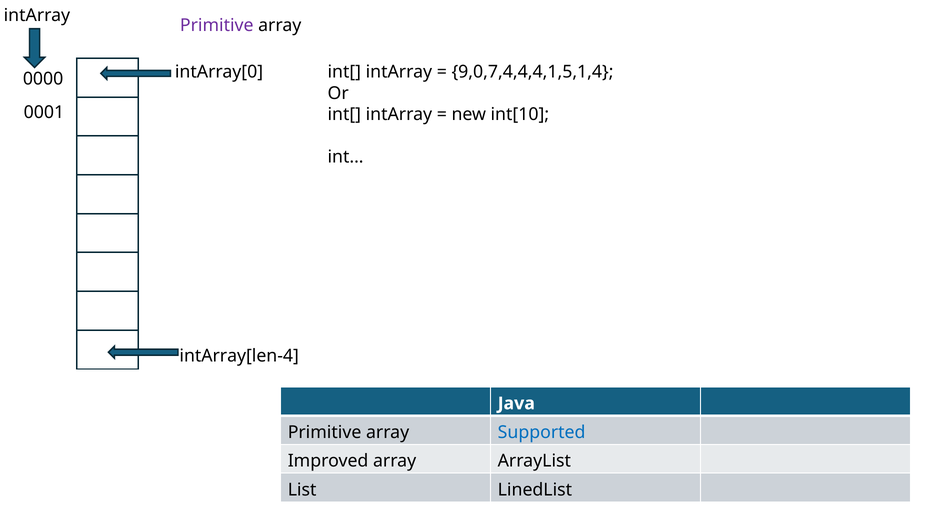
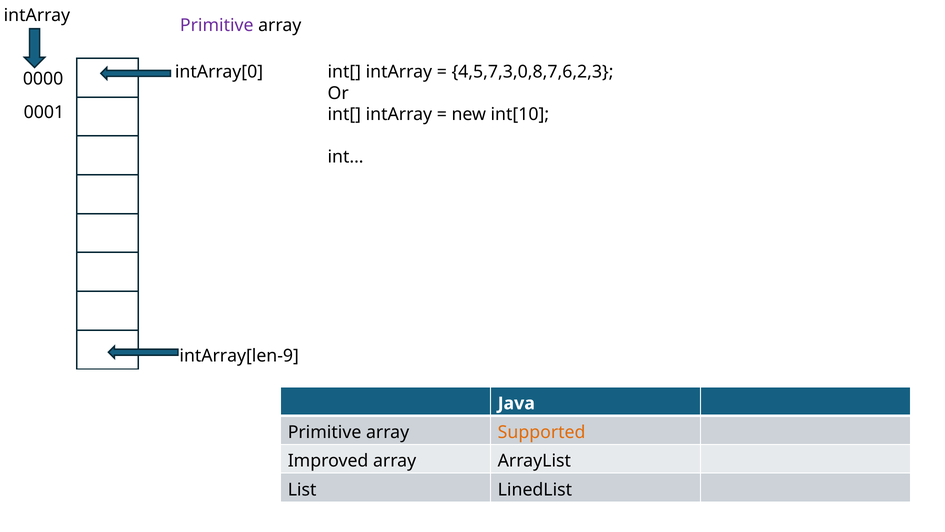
9,0,7,4,4,4,1,5,1,4: 9,0,7,4,4,4,1,5,1,4 -> 4,5,7,3,0,8,7,6,2,3 (533, 72)
intArray[len-4: intArray[len-4 -> intArray[len-9 (239, 355)
Supported colour: blue -> orange (542, 432)
